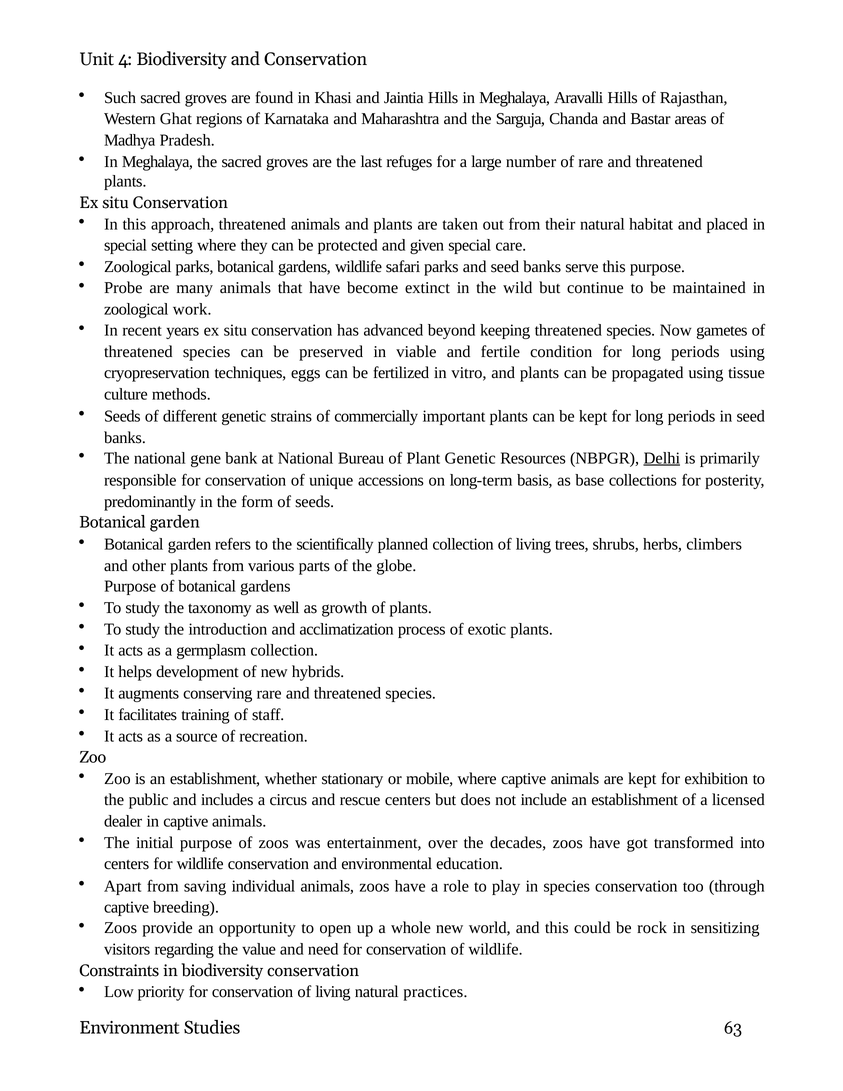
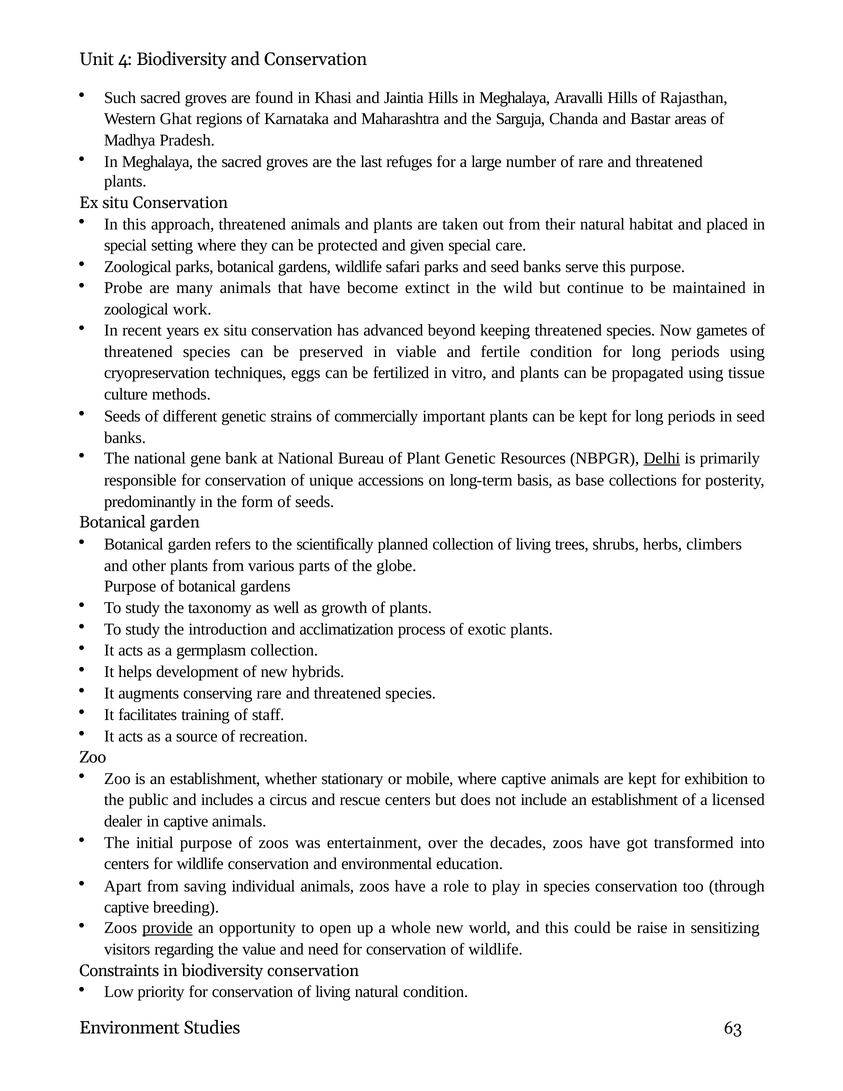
provide underline: none -> present (168, 928)
rock: rock -> raise (652, 928)
natural practices: practices -> condition (436, 992)
